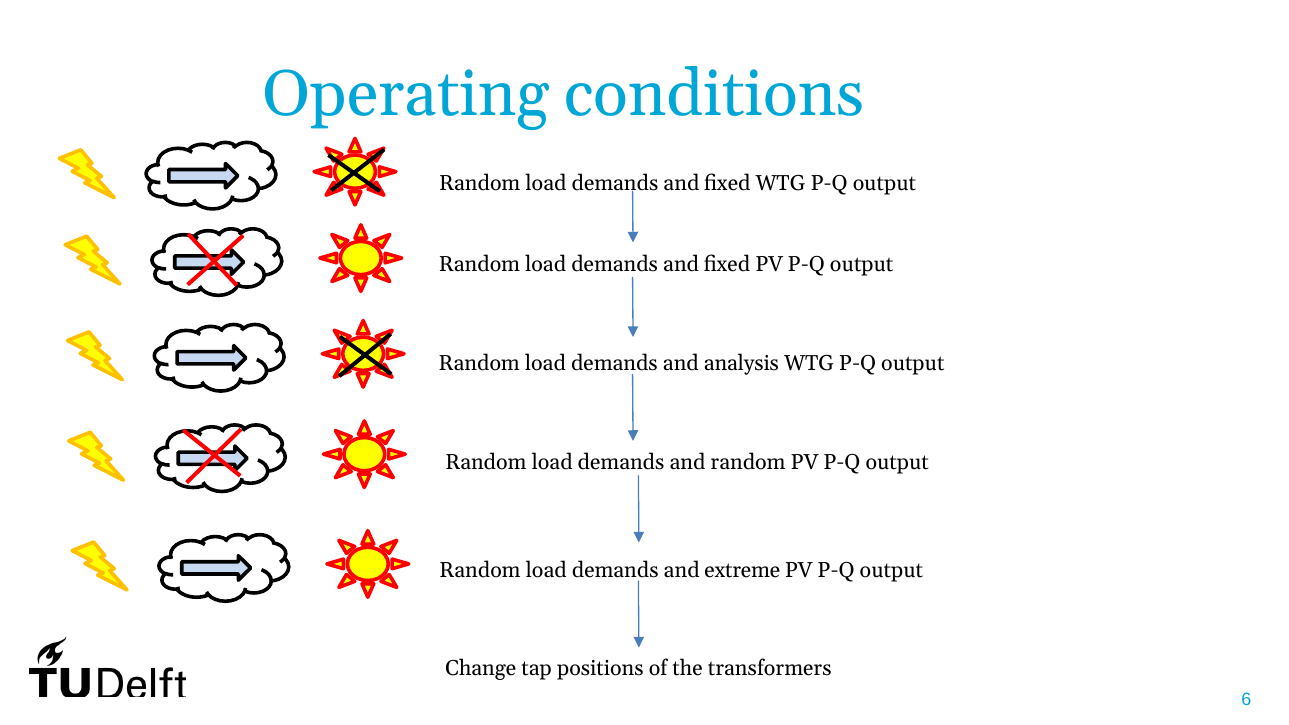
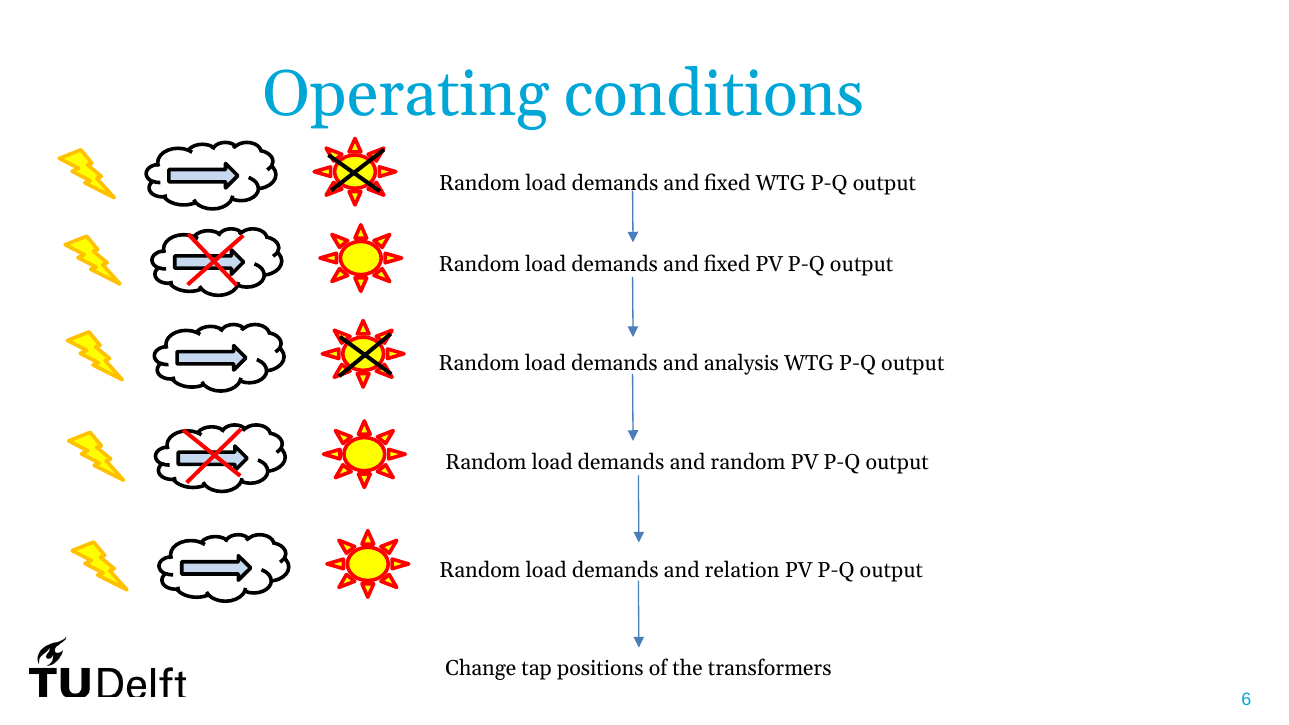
extreme: extreme -> relation (742, 571)
